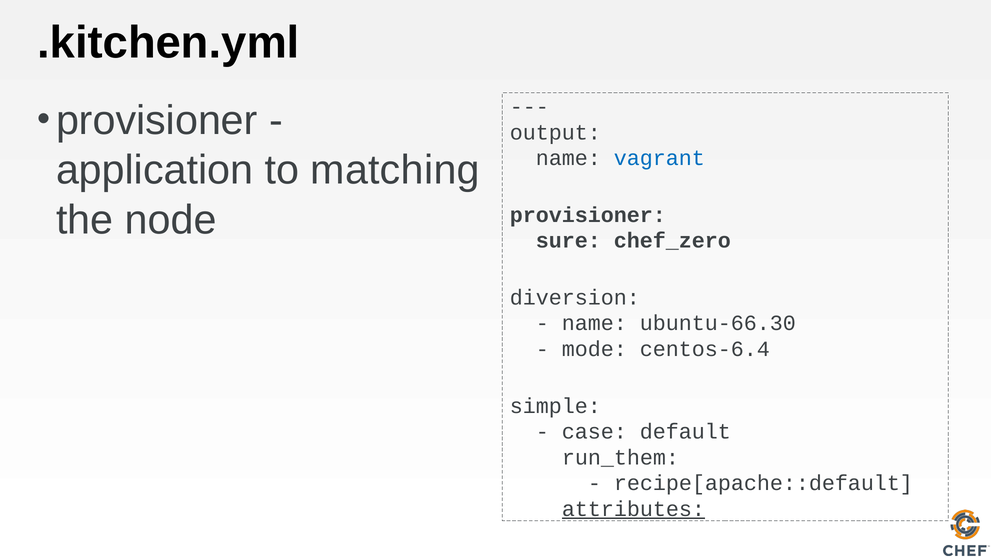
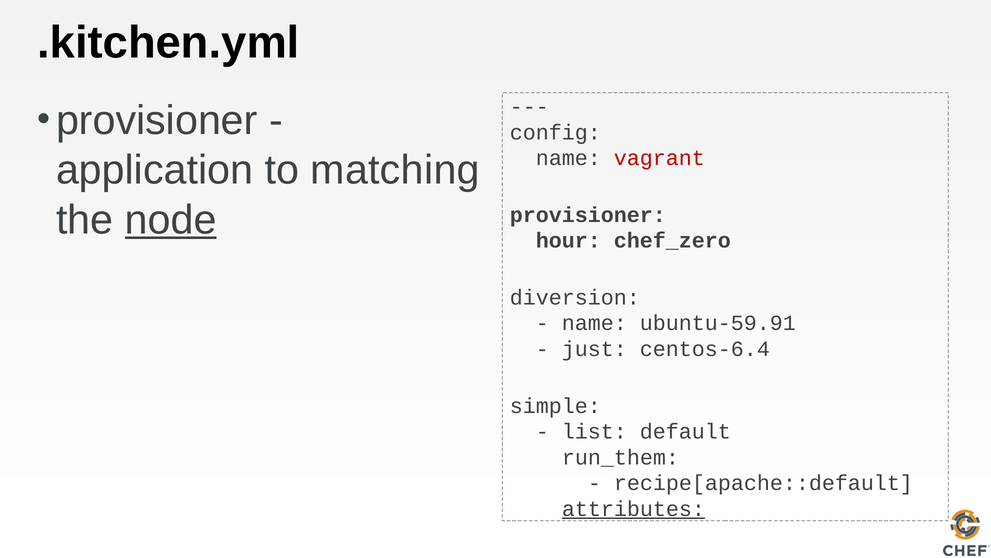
output: output -> config (555, 132)
vagrant colour: blue -> red (659, 158)
node underline: none -> present (171, 220)
sure: sure -> hour (568, 241)
ubuntu-66.30: ubuntu-66.30 -> ubuntu-59.91 (718, 323)
mode: mode -> just (594, 349)
case: case -> list (594, 431)
